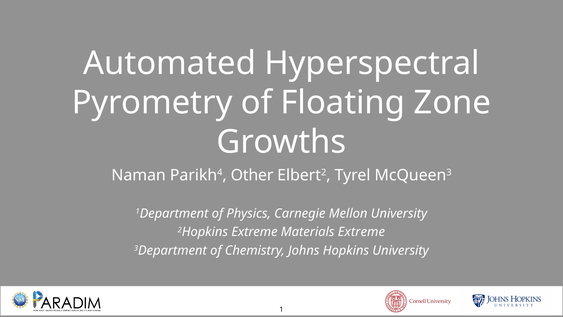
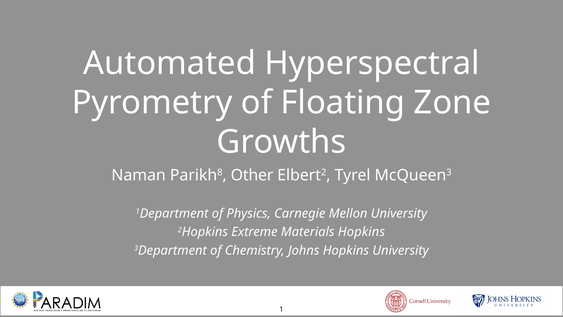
4: 4 -> 8 (220, 172)
Materials Extreme: Extreme -> Hopkins (361, 232)
